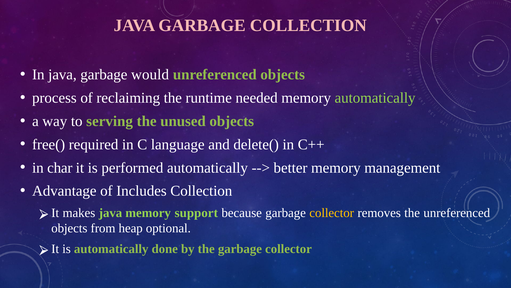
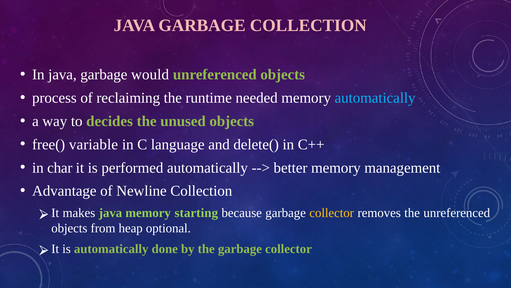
automatically colour: light green -> light blue (375, 98)
serving: serving -> decides (110, 121)
required: required -> variable (93, 144)
Includes: Includes -> Newline (141, 191)
support: support -> starting (196, 212)
